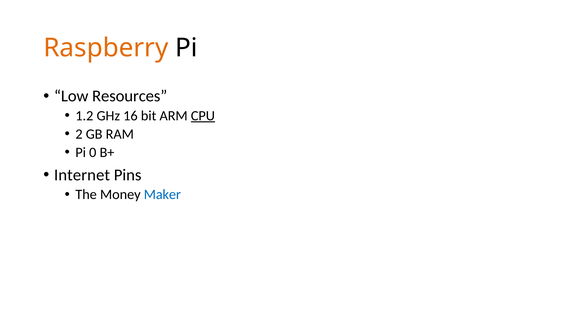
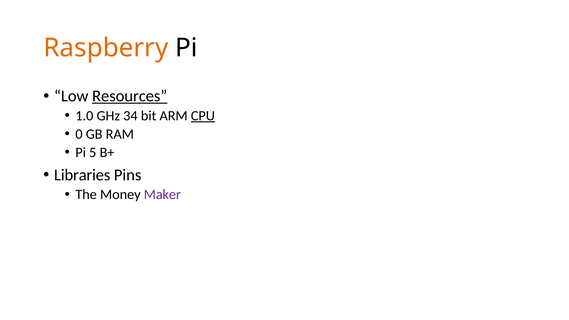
Resources underline: none -> present (130, 96)
1.2: 1.2 -> 1.0 (84, 116)
16: 16 -> 34 (130, 116)
2: 2 -> 0 (79, 134)
0: 0 -> 5 (93, 152)
Internet: Internet -> Libraries (82, 175)
Maker colour: blue -> purple (162, 195)
